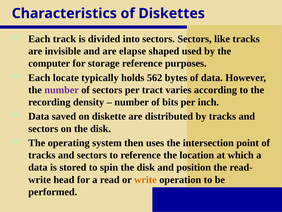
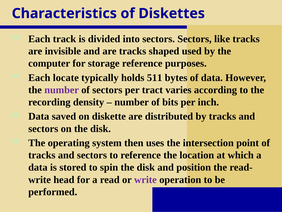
are elapse: elapse -> tracks (133, 51)
562: 562 -> 511 (155, 77)
write colour: orange -> purple (145, 179)
